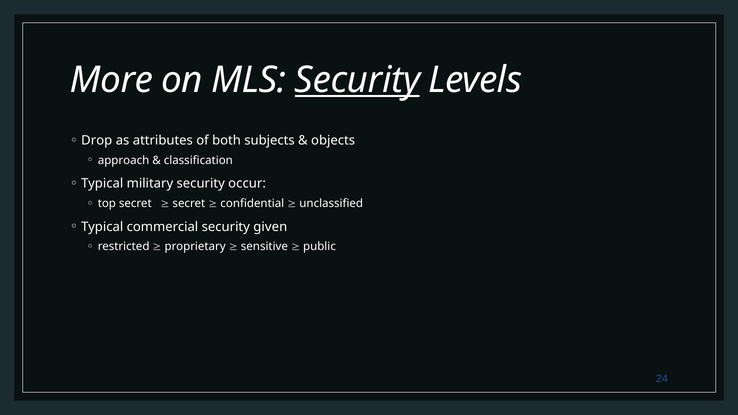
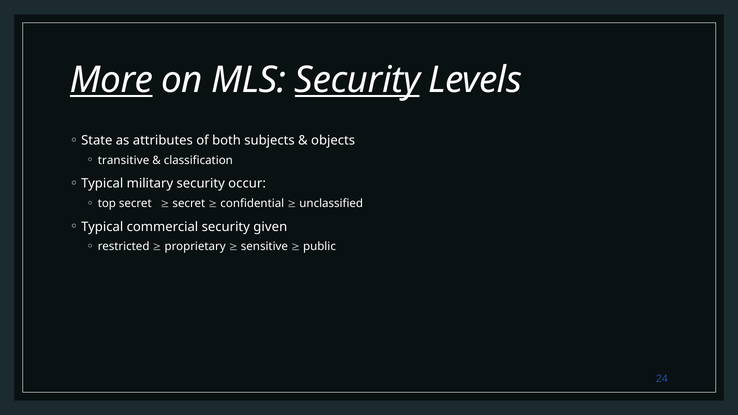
More underline: none -> present (112, 80)
Drop: Drop -> State (97, 140)
approach: approach -> transitive (124, 160)
